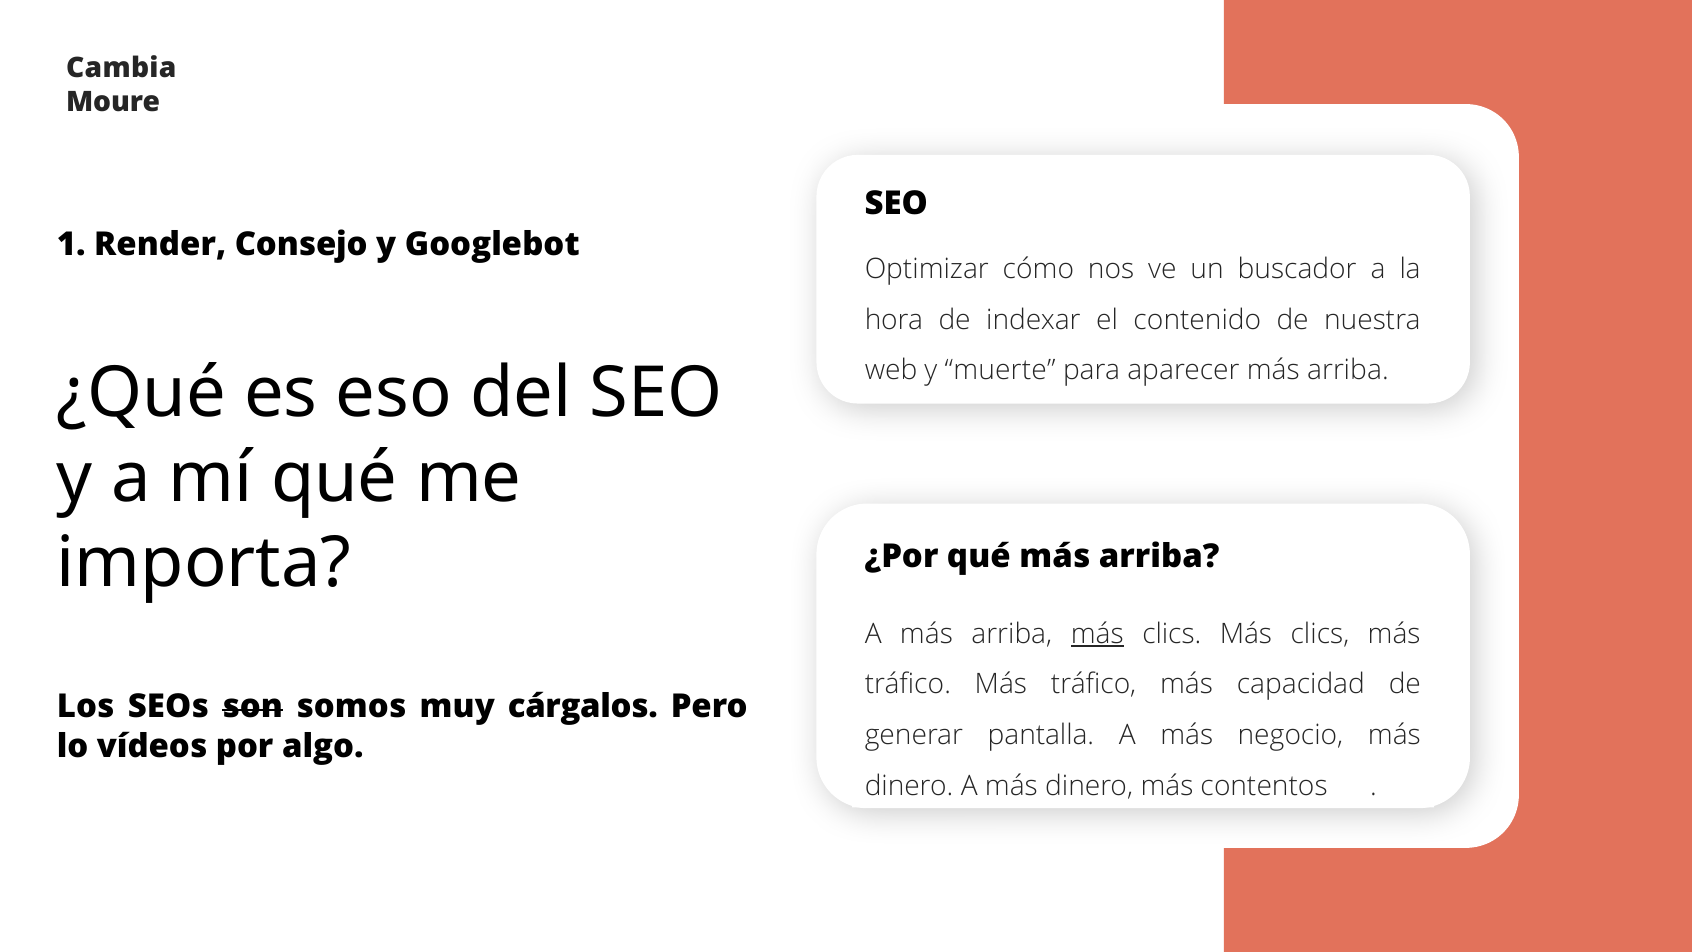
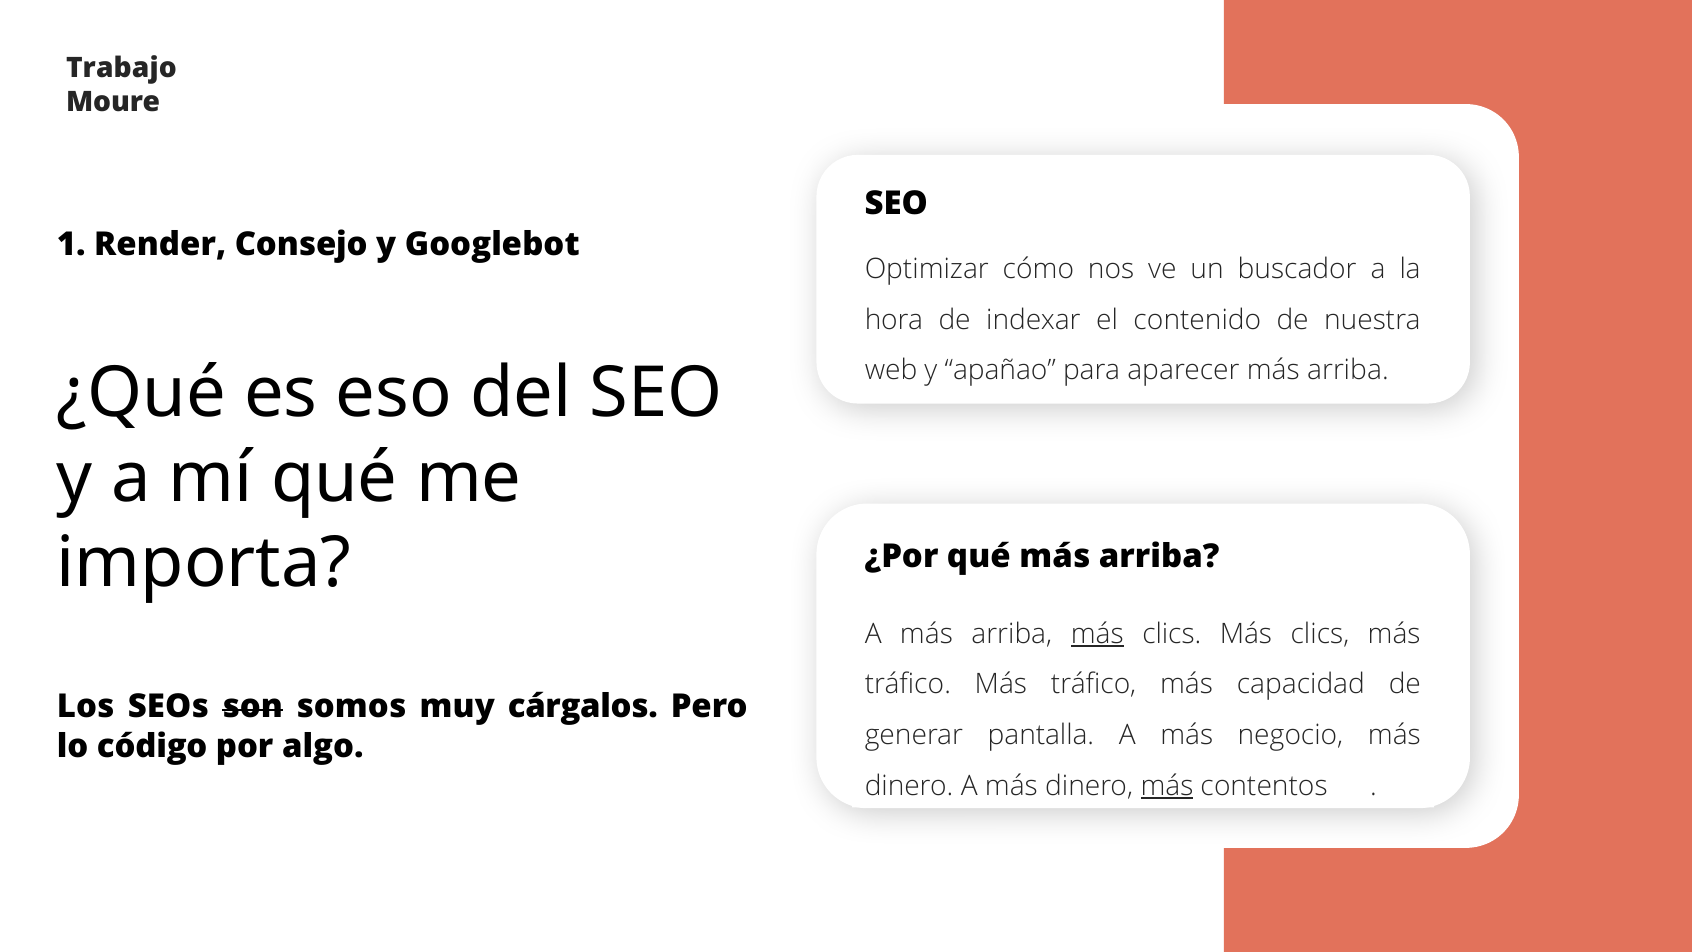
Cambia: Cambia -> Trabajo (121, 68)
muerte: muerte -> apañao (1000, 370)
vídeos: vídeos -> código (152, 746)
más underline: none -> present (1167, 786)
